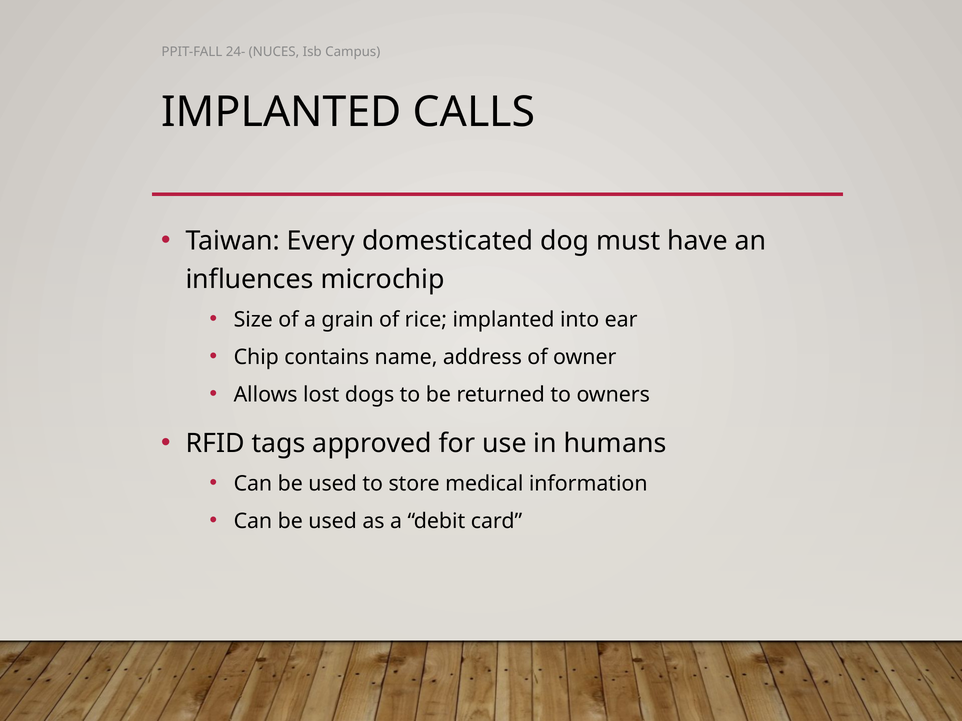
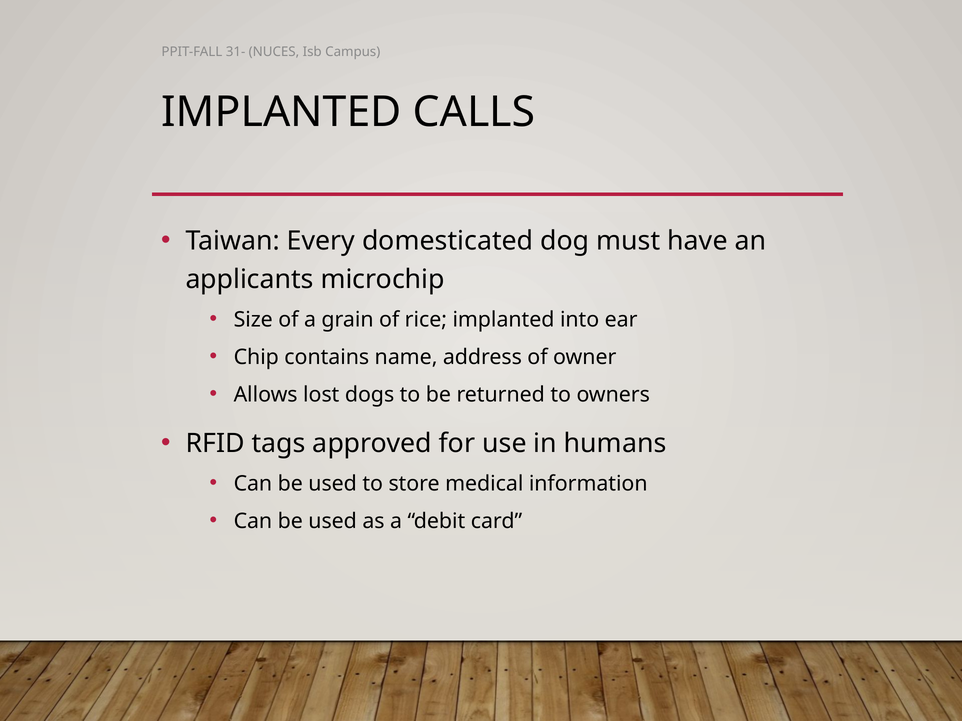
24-: 24- -> 31- (236, 52)
influences: influences -> applicants (250, 280)
